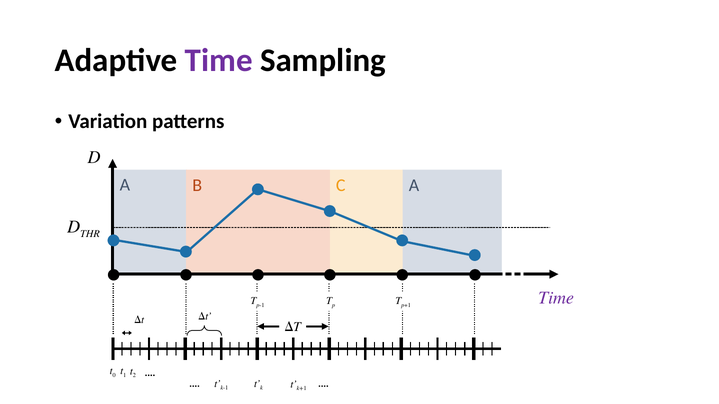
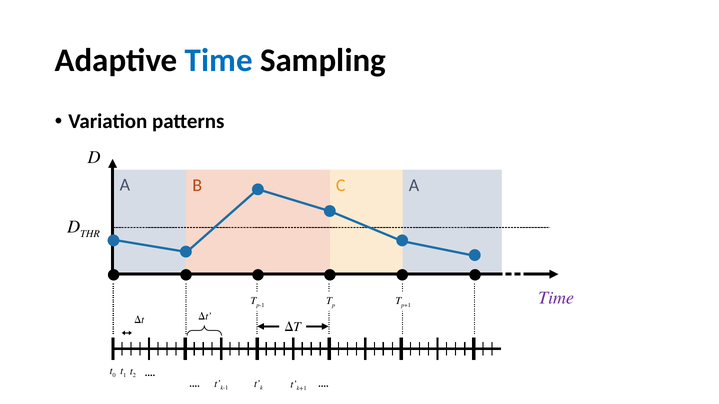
Time colour: purple -> blue (219, 60)
